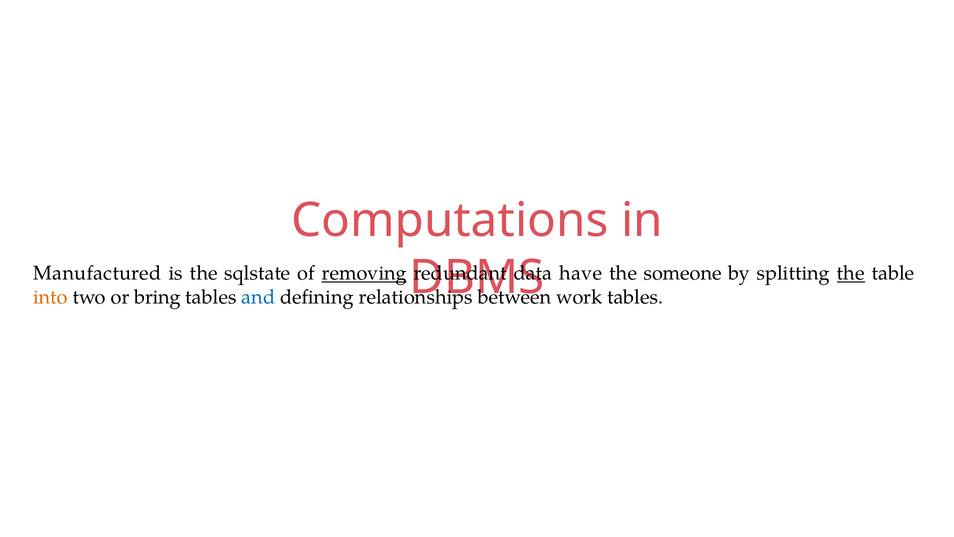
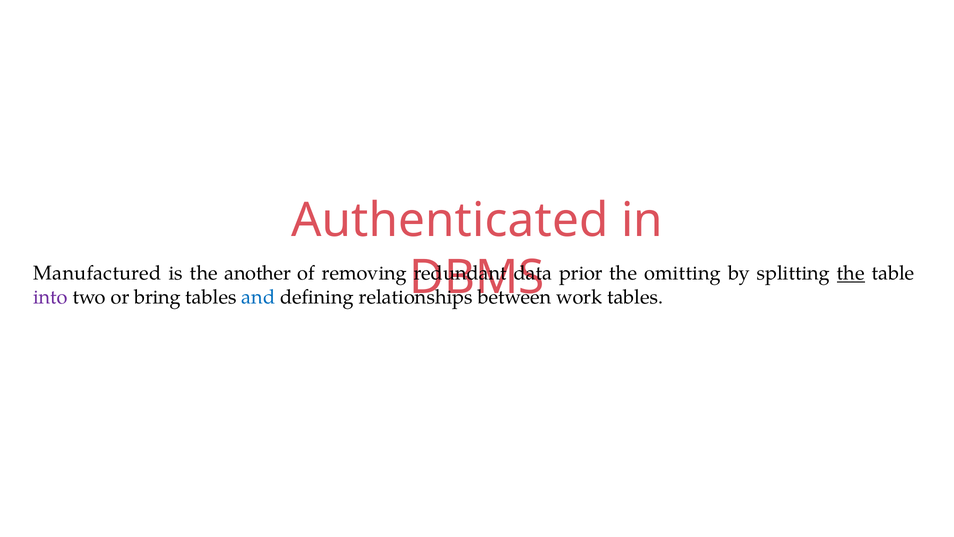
Computations: Computations -> Authenticated (450, 220)
sqlstate: sqlstate -> another (258, 273)
removing underline: present -> none (364, 273)
have: have -> prior (581, 273)
someone: someone -> omitting (683, 273)
into colour: orange -> purple (50, 297)
